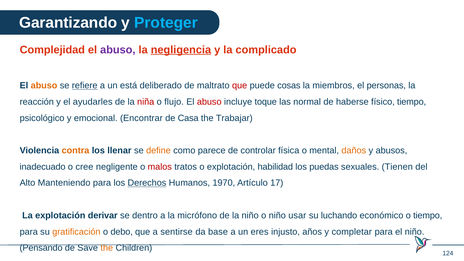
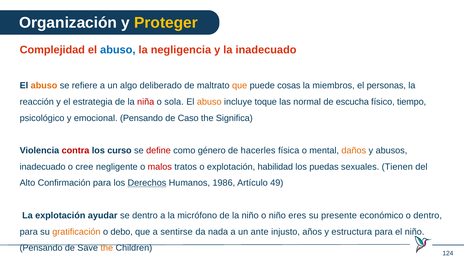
Garantizando: Garantizando -> Organización (68, 23)
Proteger colour: light blue -> yellow (166, 23)
abuso colour: purple -> blue (118, 50)
negligencia underline: present -> none (181, 50)
la complicado: complicado -> inadecuado (266, 50)
refiere underline: present -> none (85, 86)
está: está -> algo (129, 86)
que colour: red -> orange (240, 86)
ayudarles: ayudarles -> estrategia (93, 102)
flujo: flujo -> sola (174, 102)
abuso colour: red -> orange (209, 102)
haberse: haberse -> escucha (352, 102)
emocional Encontrar: Encontrar -> Pensando (141, 118)
Casa: Casa -> Caso (188, 118)
Trabajar: Trabajar -> Significa (234, 118)
contra colour: orange -> red (76, 151)
llenar: llenar -> curso (119, 151)
define colour: orange -> red (158, 151)
parece: parece -> género (212, 151)
controlar: controlar -> hacerles (258, 151)
Manteniendo: Manteniendo -> Confirmación (64, 183)
1970: 1970 -> 1986 (224, 183)
17: 17 -> 49 (277, 183)
derivar: derivar -> ayudar (103, 215)
usar: usar -> eres (297, 215)
luchando: luchando -> presente (339, 215)
o tiempo: tiempo -> dentro (428, 215)
base: base -> nada (218, 232)
eres: eres -> ante (260, 232)
completar: completar -> estructura (352, 232)
